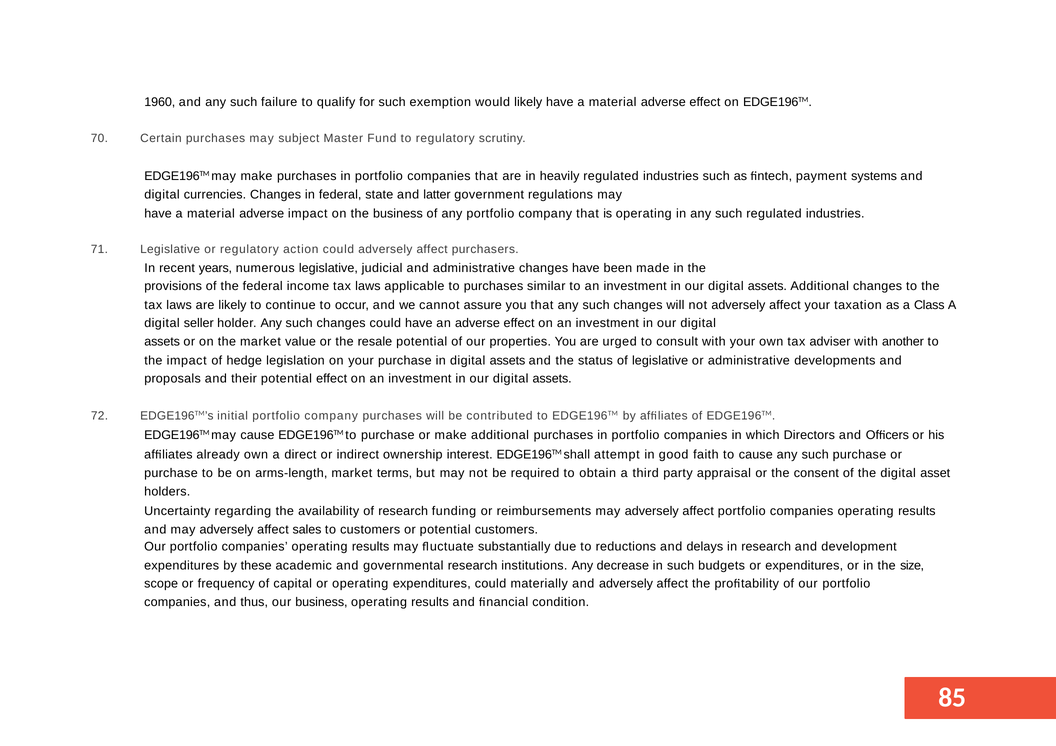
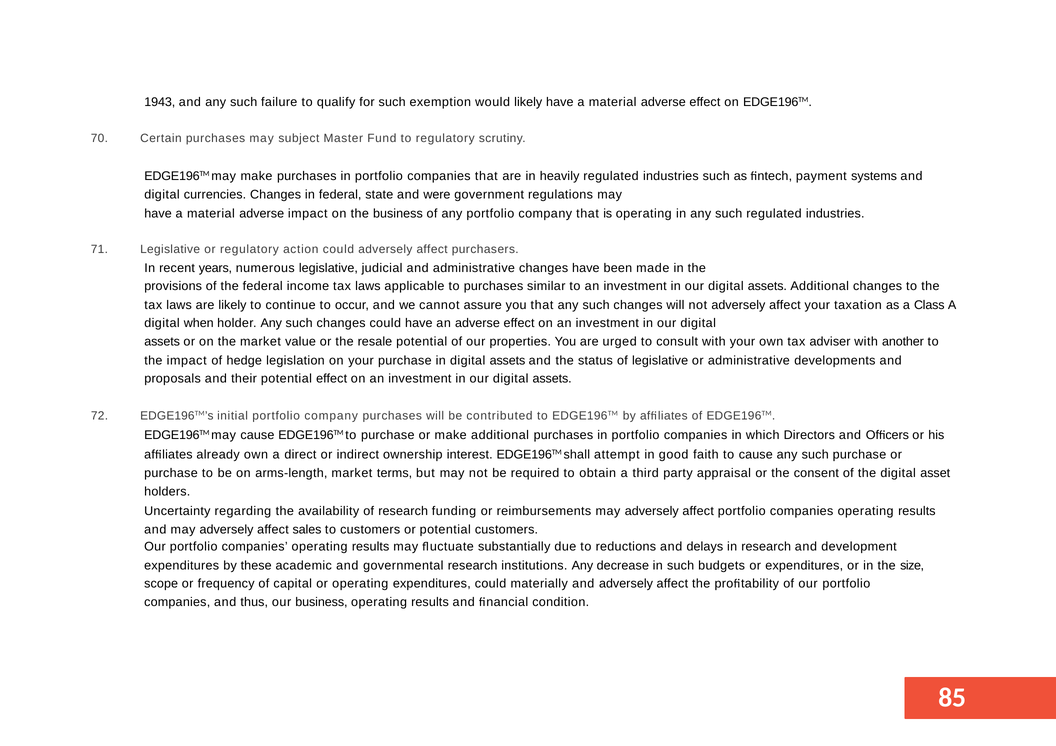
1960: 1960 -> 1943 (160, 102)
latter: latter -> were (437, 195)
seller: seller -> when (199, 323)
